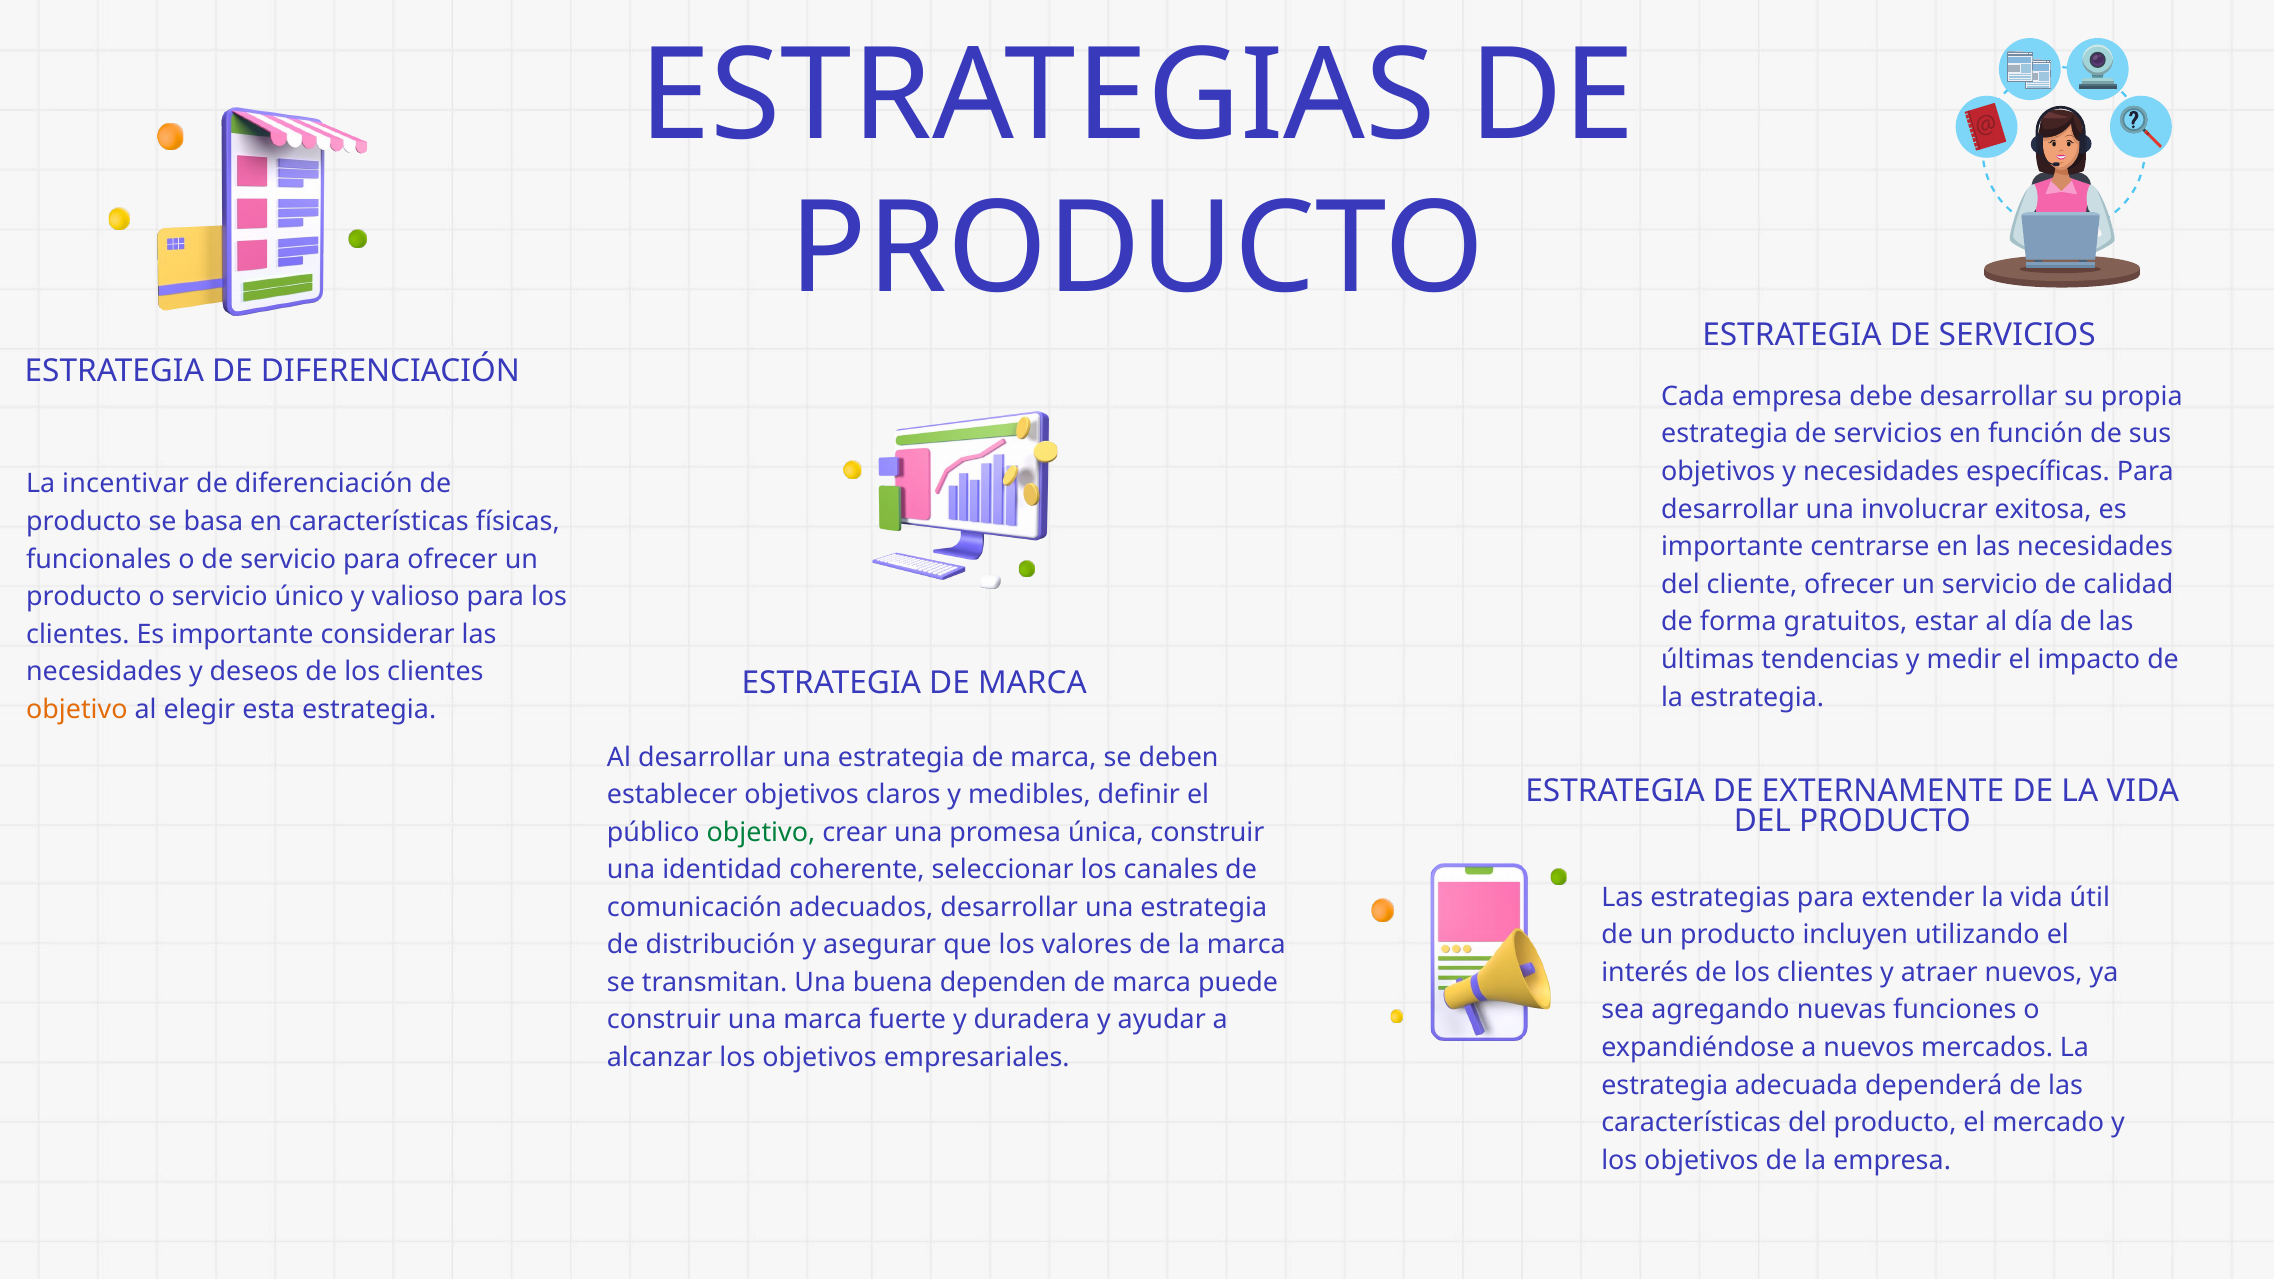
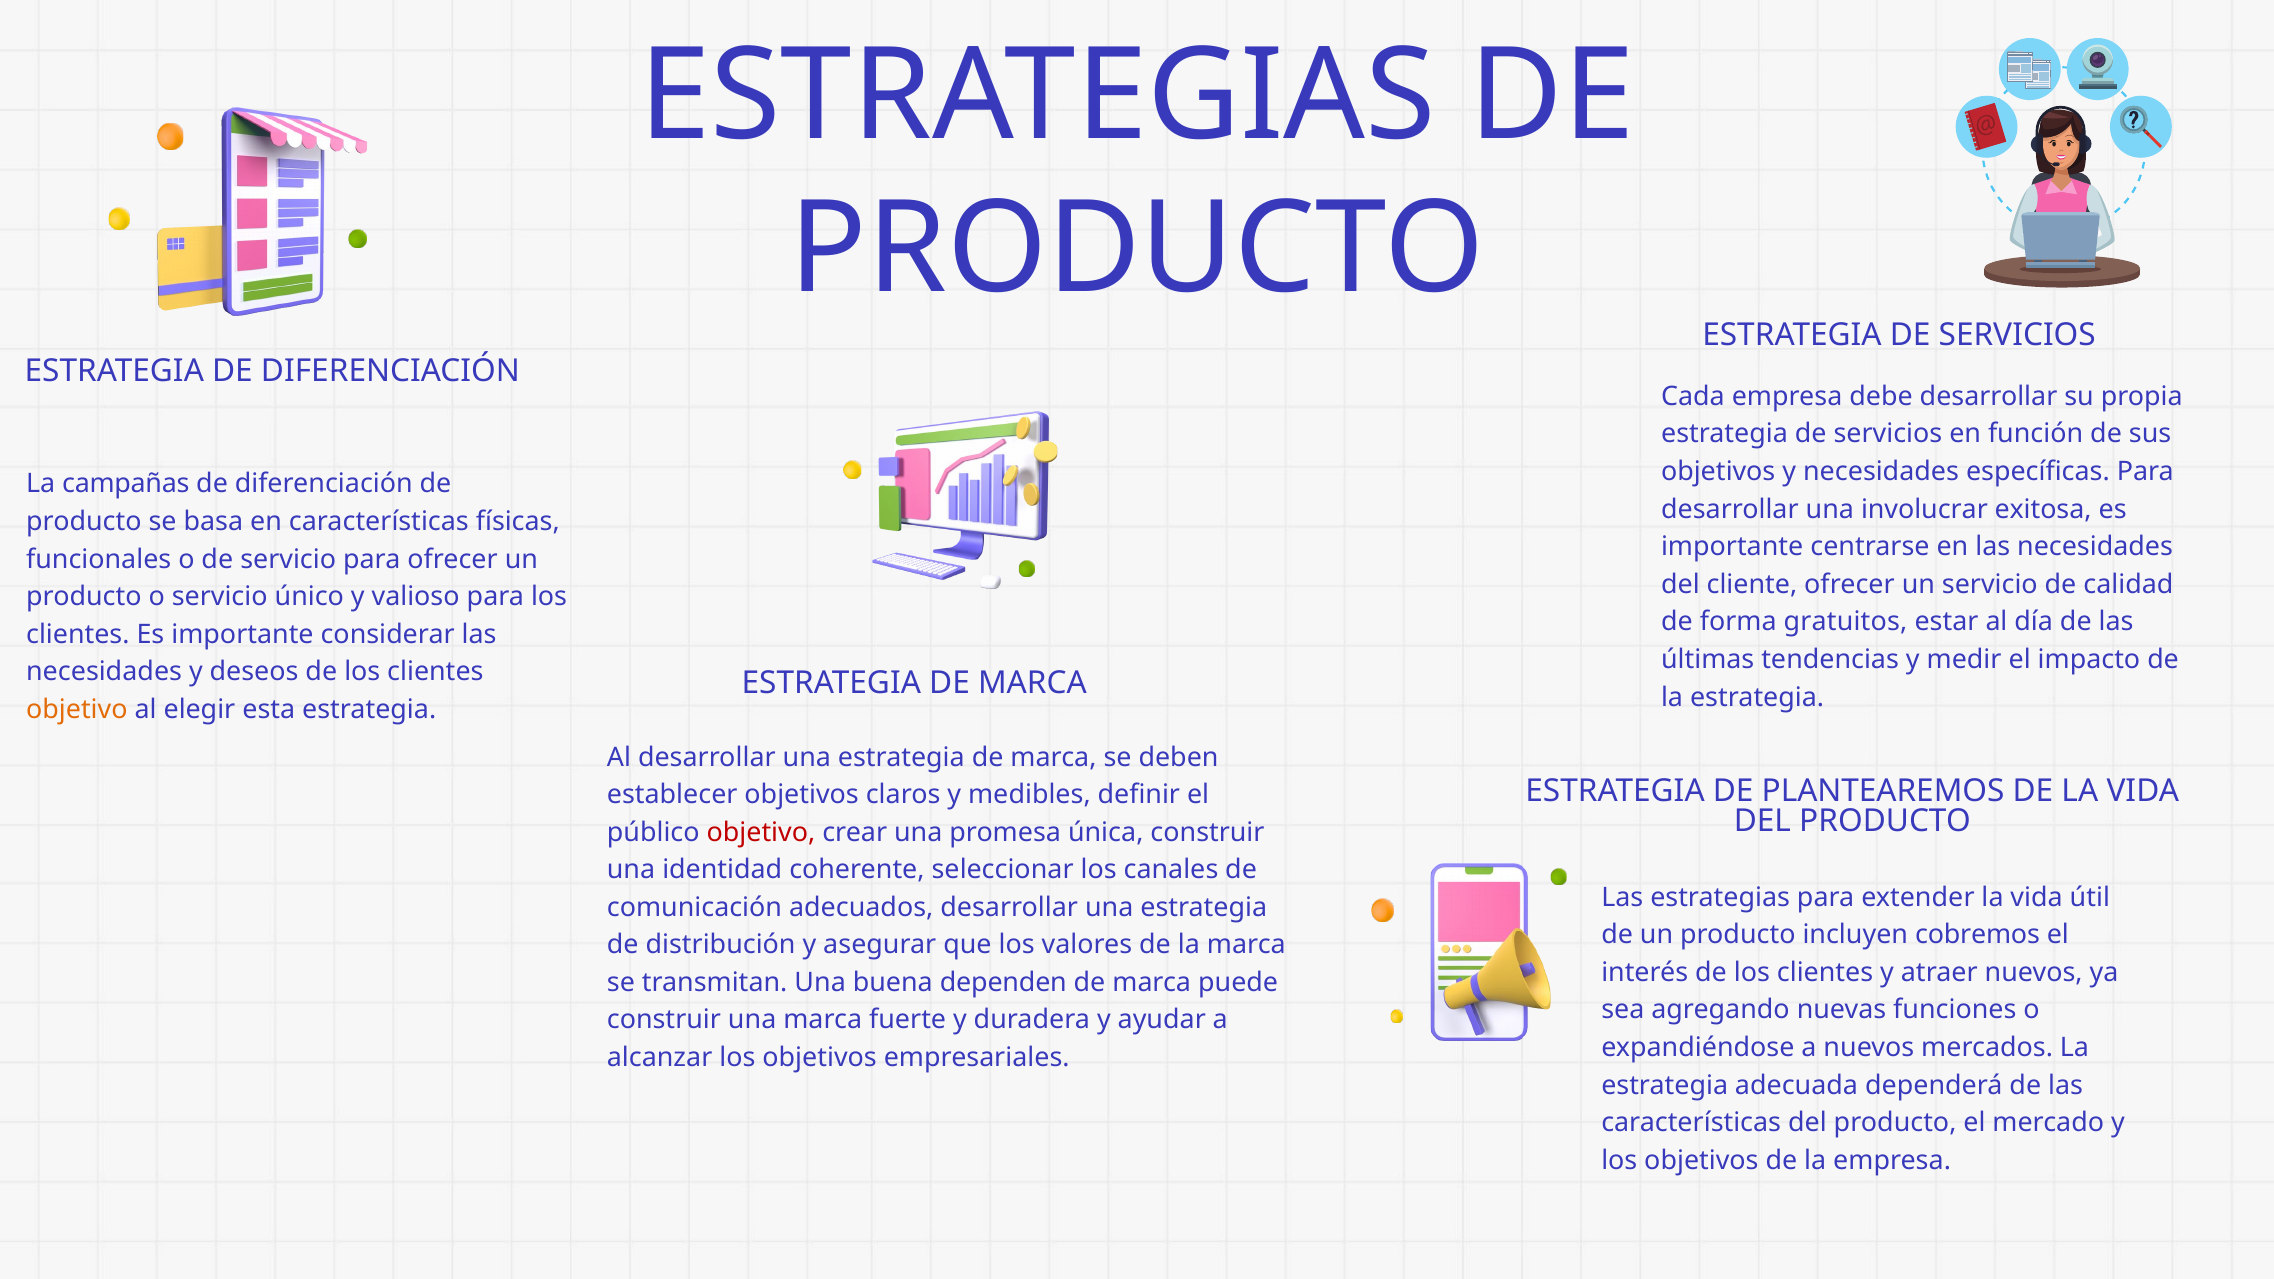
incentivar: incentivar -> campañas (126, 484)
EXTERNAMENTE: EXTERNAMENTE -> PLANTEAREMOS (1883, 791)
objetivo colour: green -> red (761, 832)
utilizando: utilizando -> cobremos (1977, 935)
